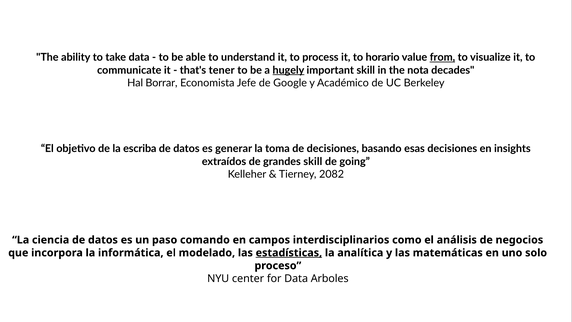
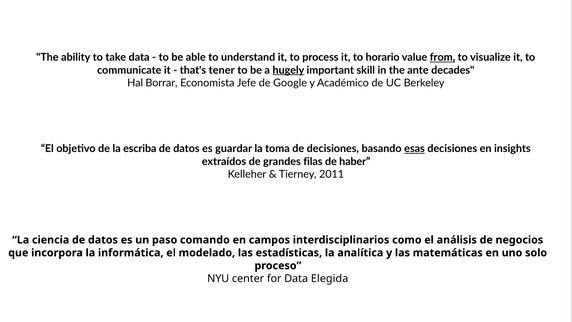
nota: nota -> ante (418, 70)
generar: generar -> guardar (234, 149)
esas underline: none -> present (414, 149)
grandes skill: skill -> filas (313, 161)
going: going -> haber (355, 161)
2082: 2082 -> 2011 (332, 174)
estadísticas underline: present -> none (289, 253)
Arboles: Arboles -> Elegida (330, 278)
